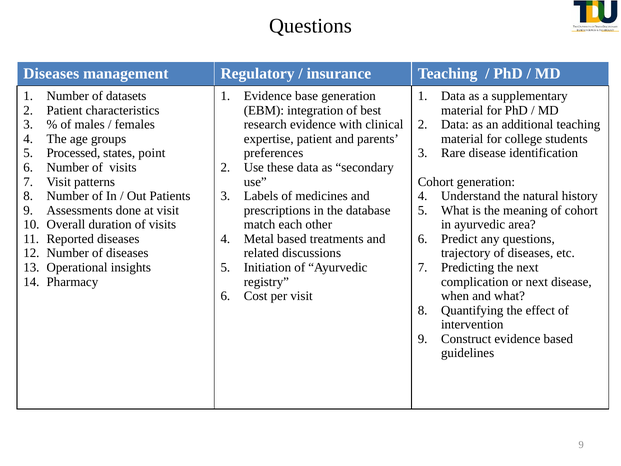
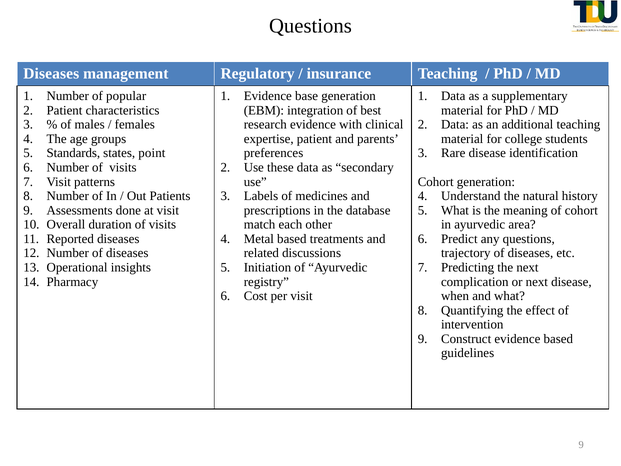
datasets: datasets -> popular (126, 96)
Processed: Processed -> Standards (73, 153)
